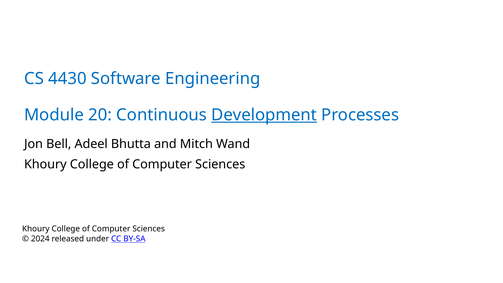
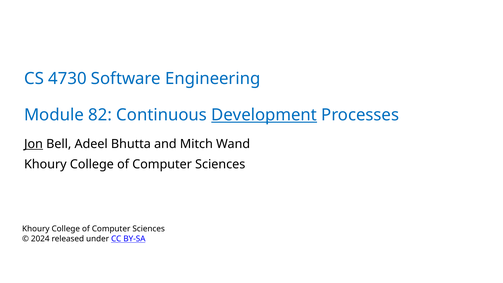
4430: 4430 -> 4730 (67, 79)
20: 20 -> 82 (100, 115)
Jon underline: none -> present (34, 144)
